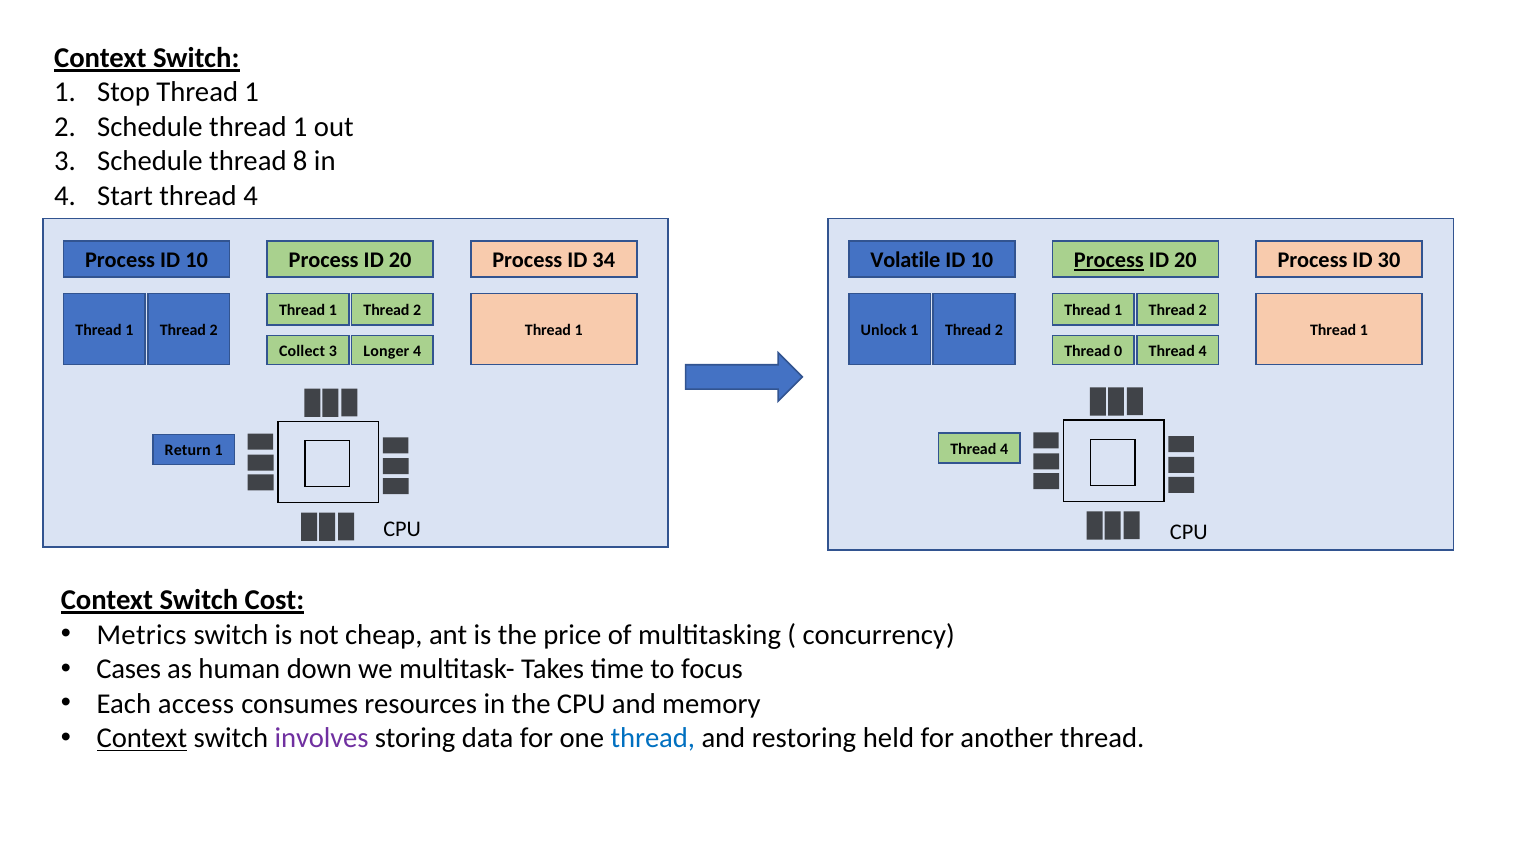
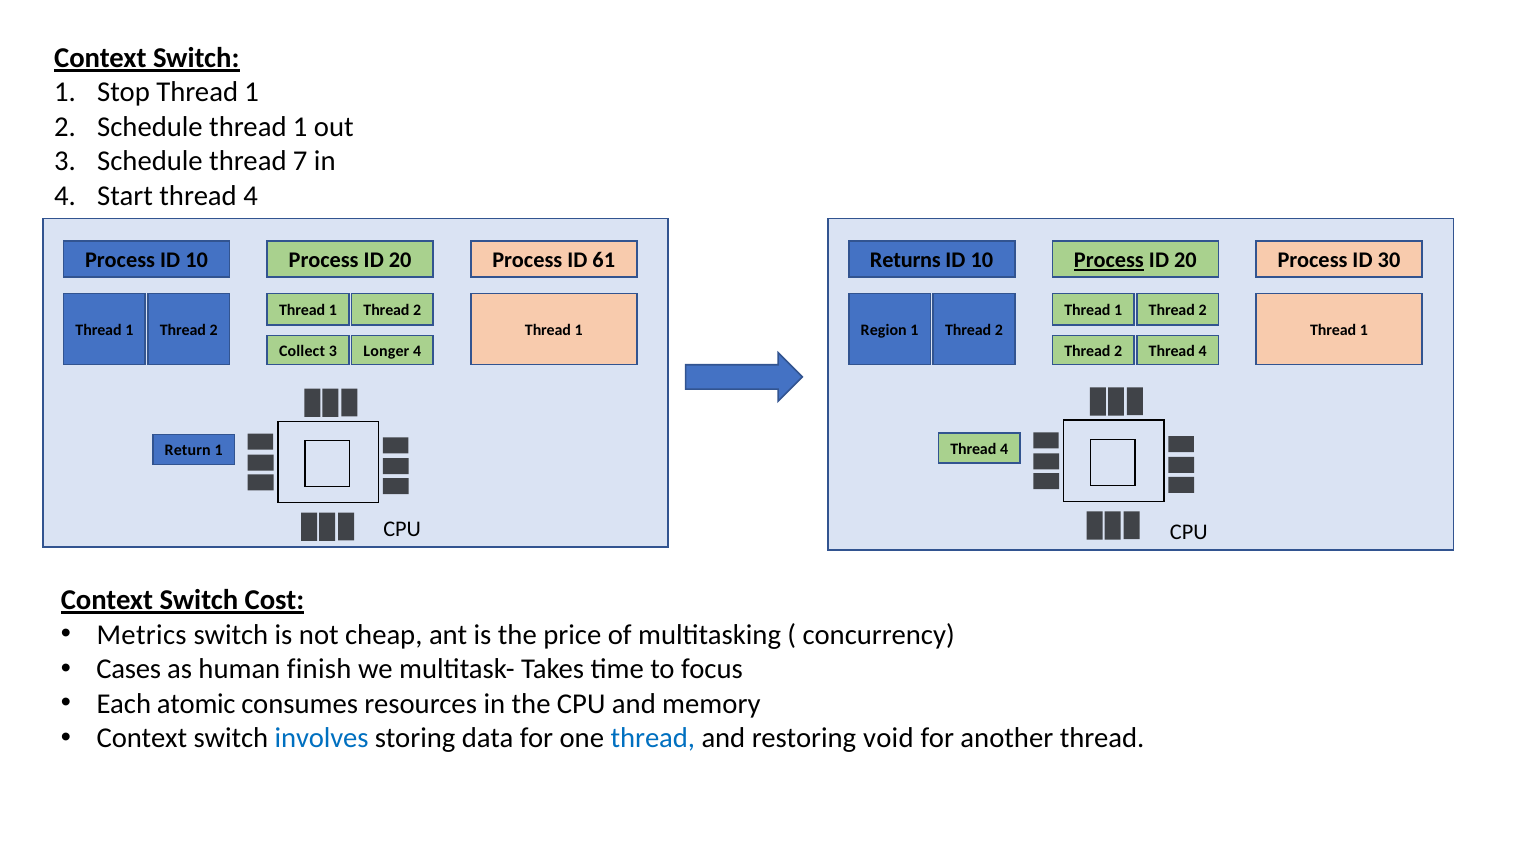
8: 8 -> 7 (300, 161)
34: 34 -> 61 (604, 260)
Volatile: Volatile -> Returns (905, 260)
Unlock: Unlock -> Region (884, 330)
0: 0 -> 2 (1118, 351)
down: down -> finish (319, 669)
access: access -> atomic (196, 704)
Context underline: present -> none (142, 738)
involves colour: purple -> blue (322, 738)
held: held -> void (888, 738)
